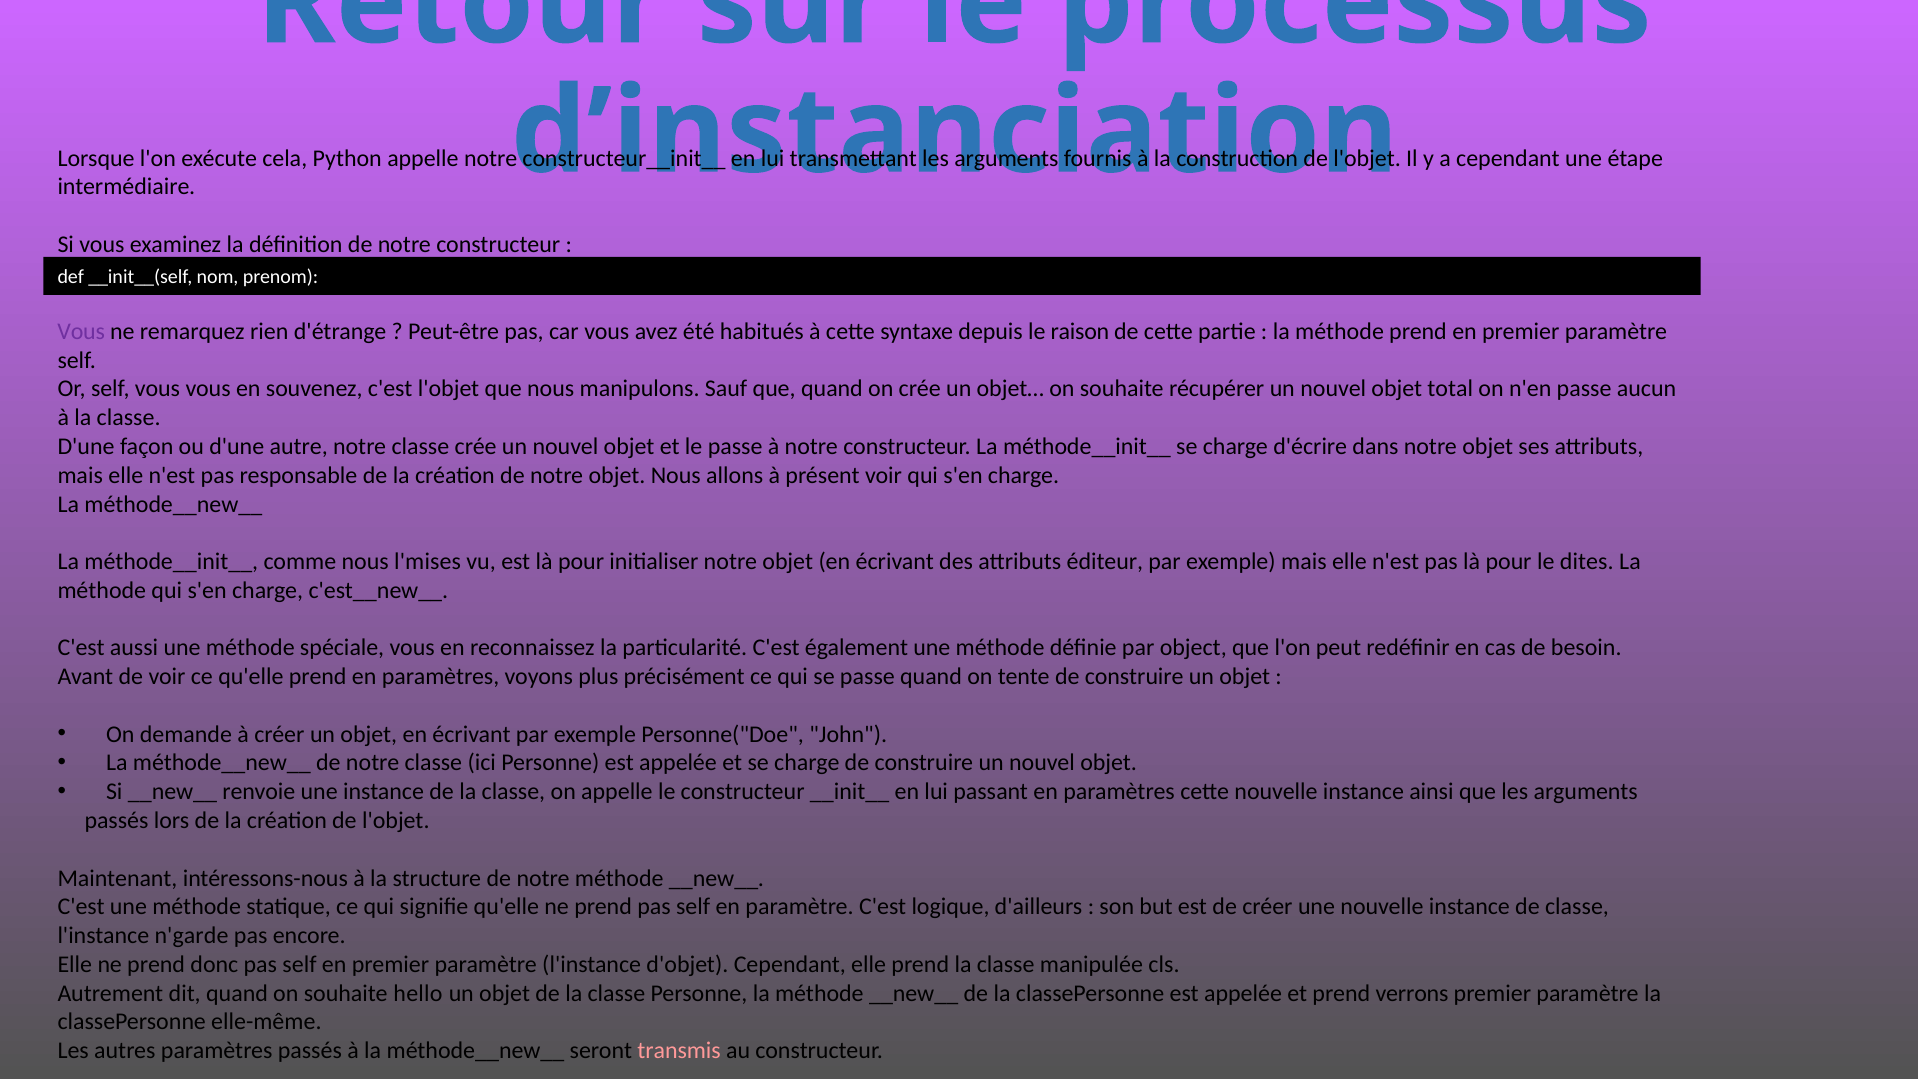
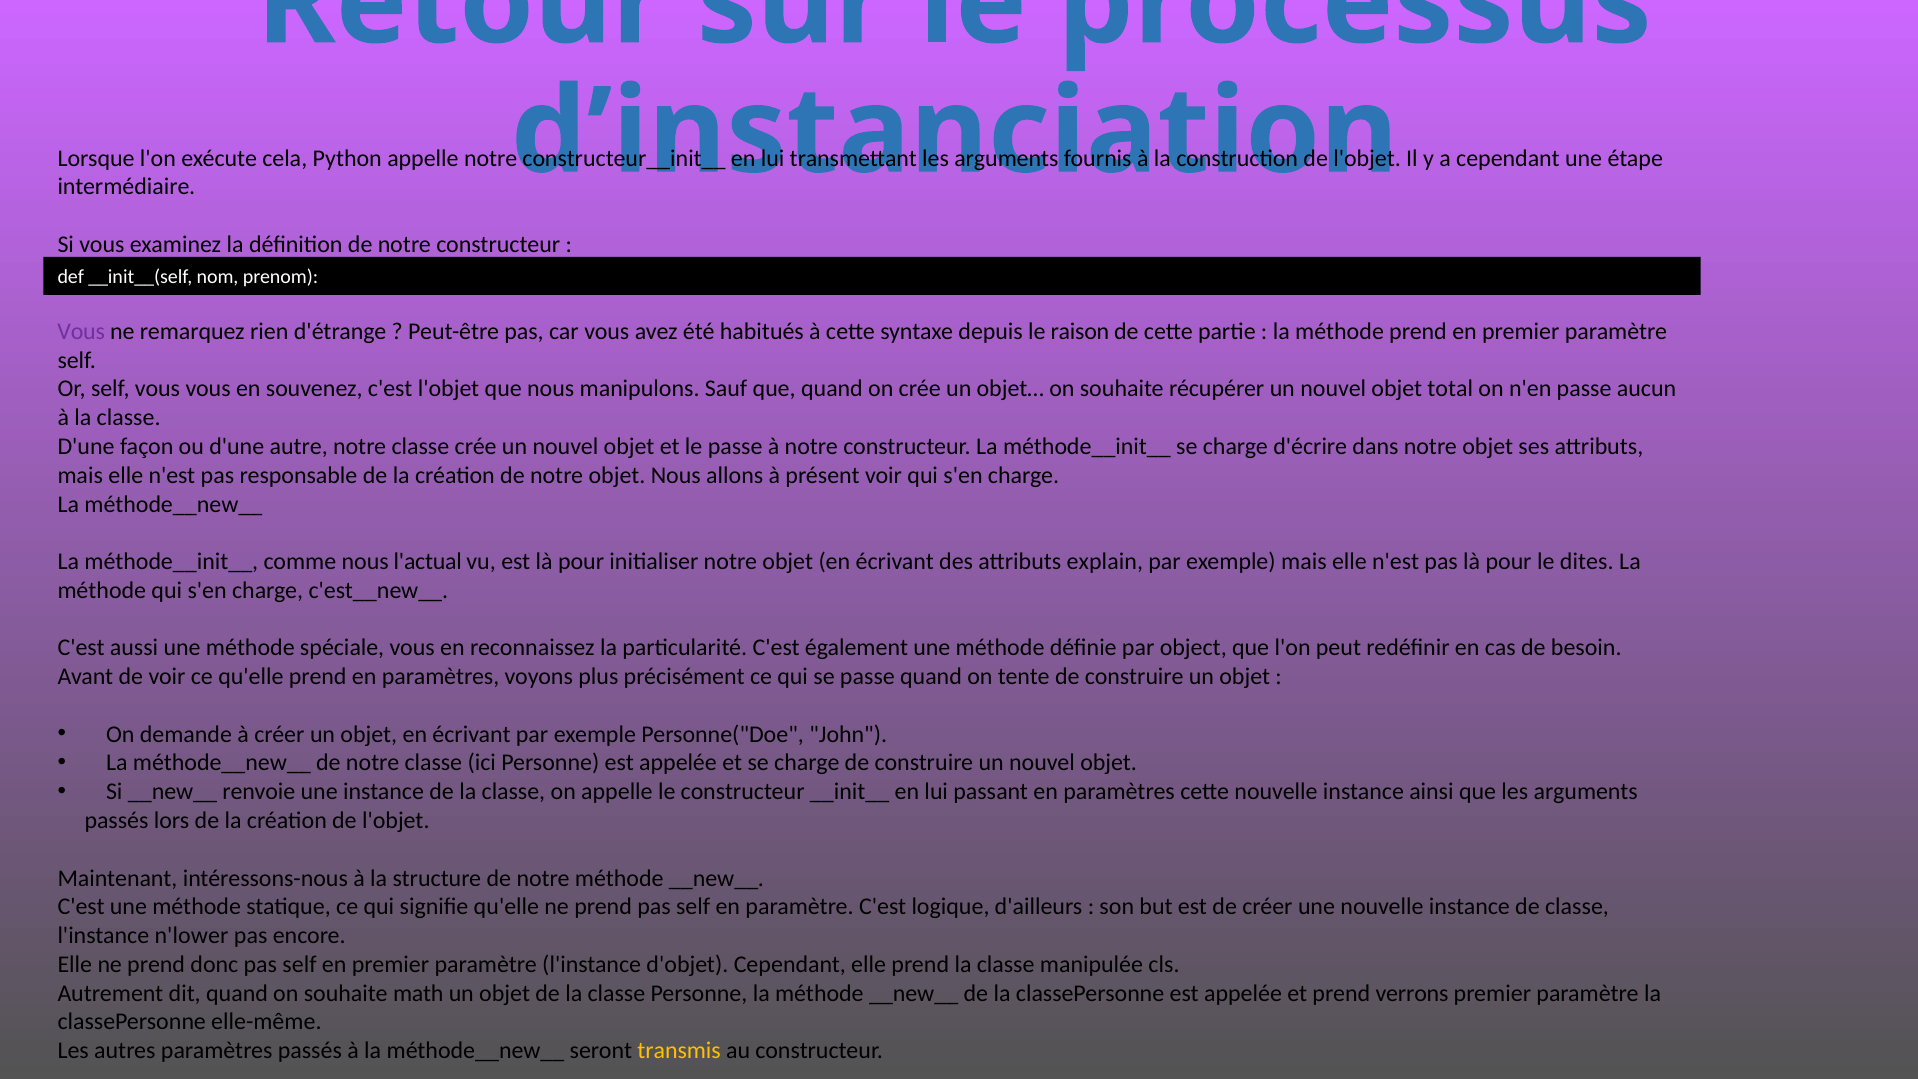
l'mises: l'mises -> l'actual (428, 562)
éditeur: éditeur -> explain (1105, 562)
n'garde: n'garde -> n'lower (192, 936)
hello: hello -> math (418, 993)
transmis colour: pink -> yellow (679, 1051)
